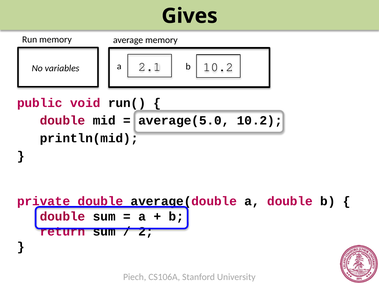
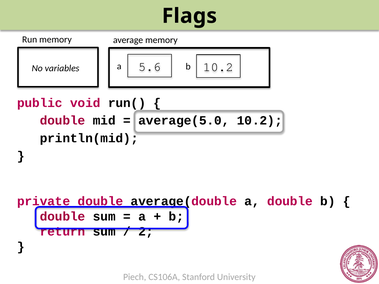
Gives: Gives -> Flags (189, 16)
2.1: 2.1 -> 5.6 (150, 67)
